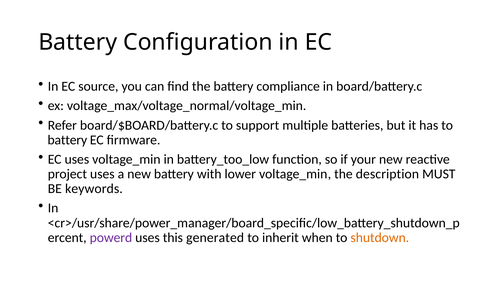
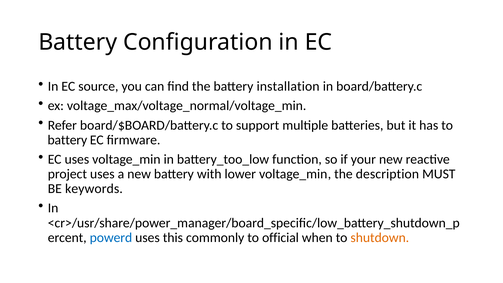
compliance: compliance -> installation (288, 86)
powerd colour: purple -> blue (111, 237)
generated: generated -> commonly (215, 237)
inherit: inherit -> official (280, 237)
